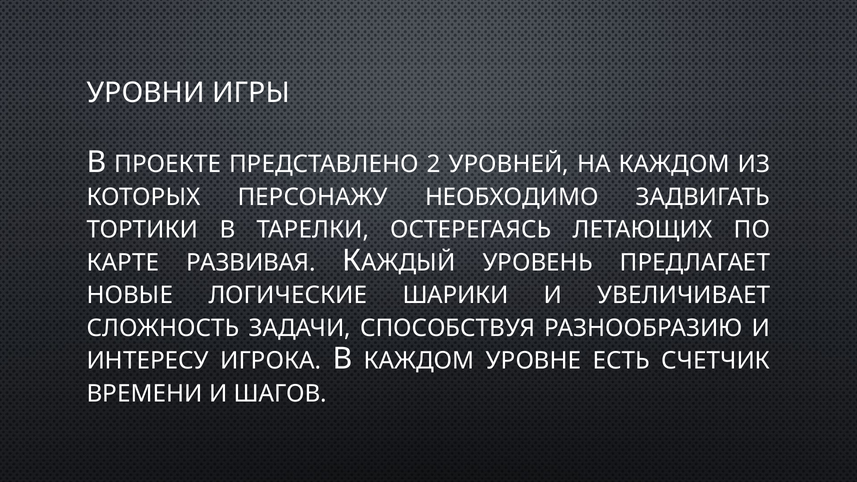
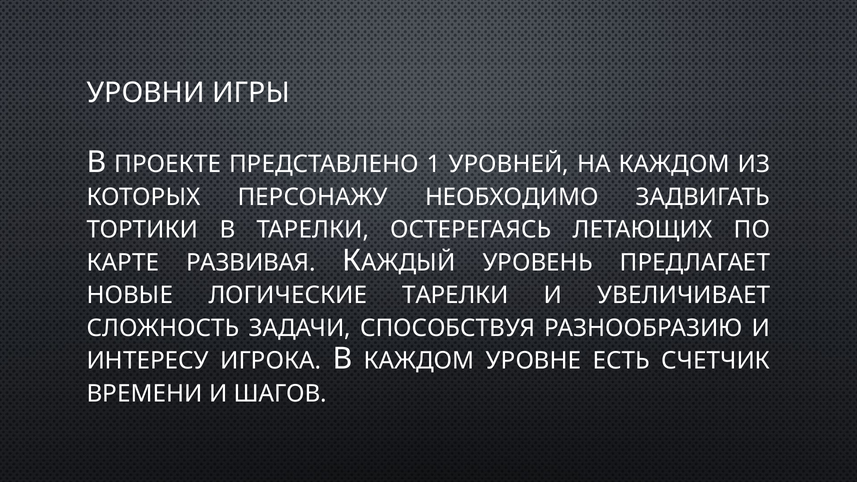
2: 2 -> 1 (434, 164)
ЛОГИЧЕСКИЕ ШАРИКИ: ШАРИКИ -> ТАРЕЛКИ (456, 295)
